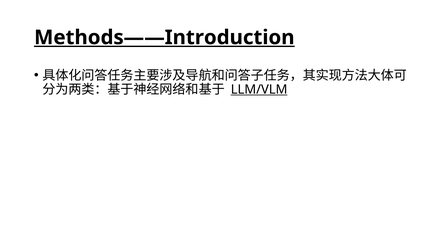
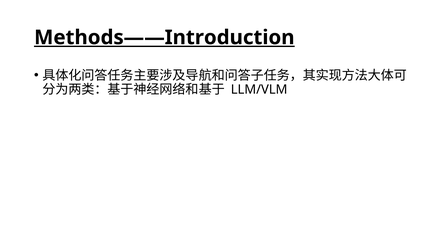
LLM/VLM underline: present -> none (259, 90)
